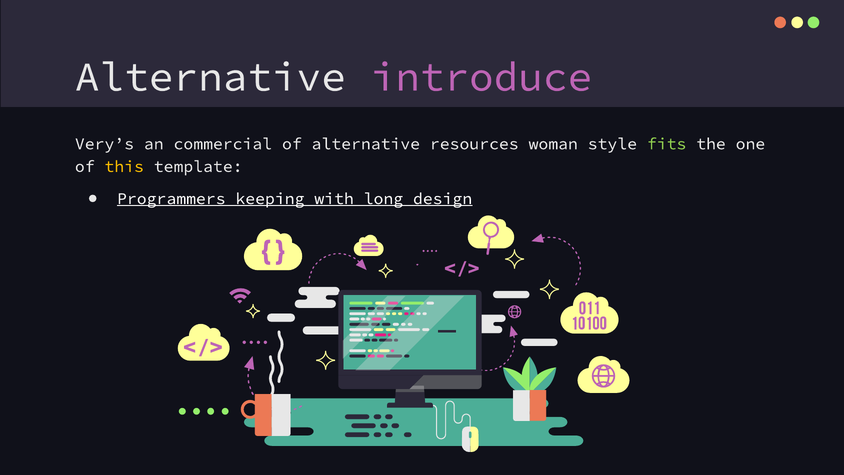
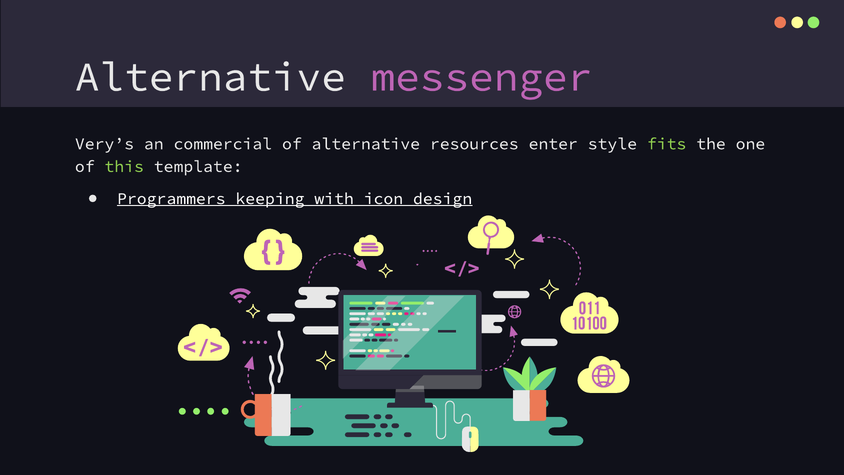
introduce: introduce -> messenger (481, 77)
woman: woman -> enter (553, 144)
this colour: yellow -> light green (124, 166)
long: long -> icon (383, 199)
